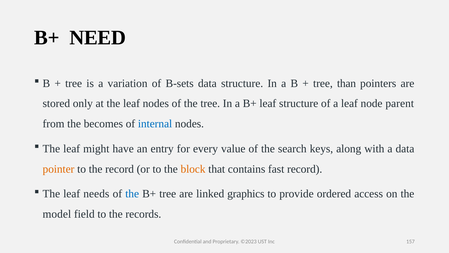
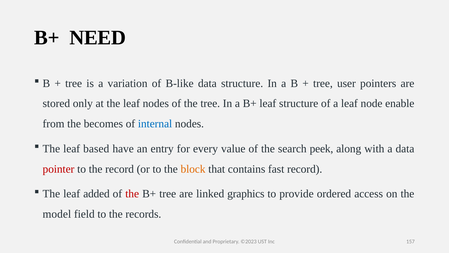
B-sets: B-sets -> B-like (180, 83)
than: than -> user (346, 83)
parent: parent -> enable (400, 103)
might: might -> based (96, 148)
keys: keys -> peek (322, 148)
pointer colour: orange -> red (59, 169)
needs: needs -> added (96, 194)
the colour: blue -> red (132, 194)
